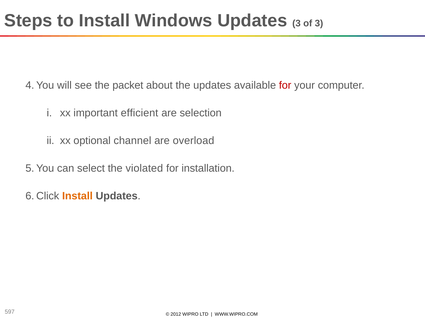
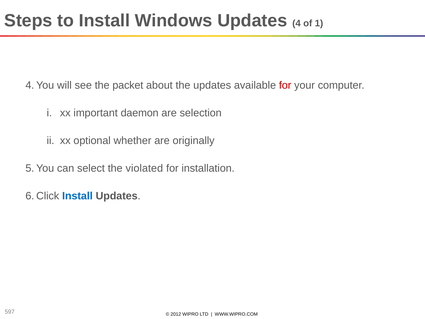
Updates 3: 3 -> 4 (297, 23)
of 3: 3 -> 1 (319, 23)
efficient: efficient -> daemon (140, 113)
channel: channel -> whether (133, 140)
overload: overload -> originally (194, 140)
Install colour: orange -> blue (77, 196)
